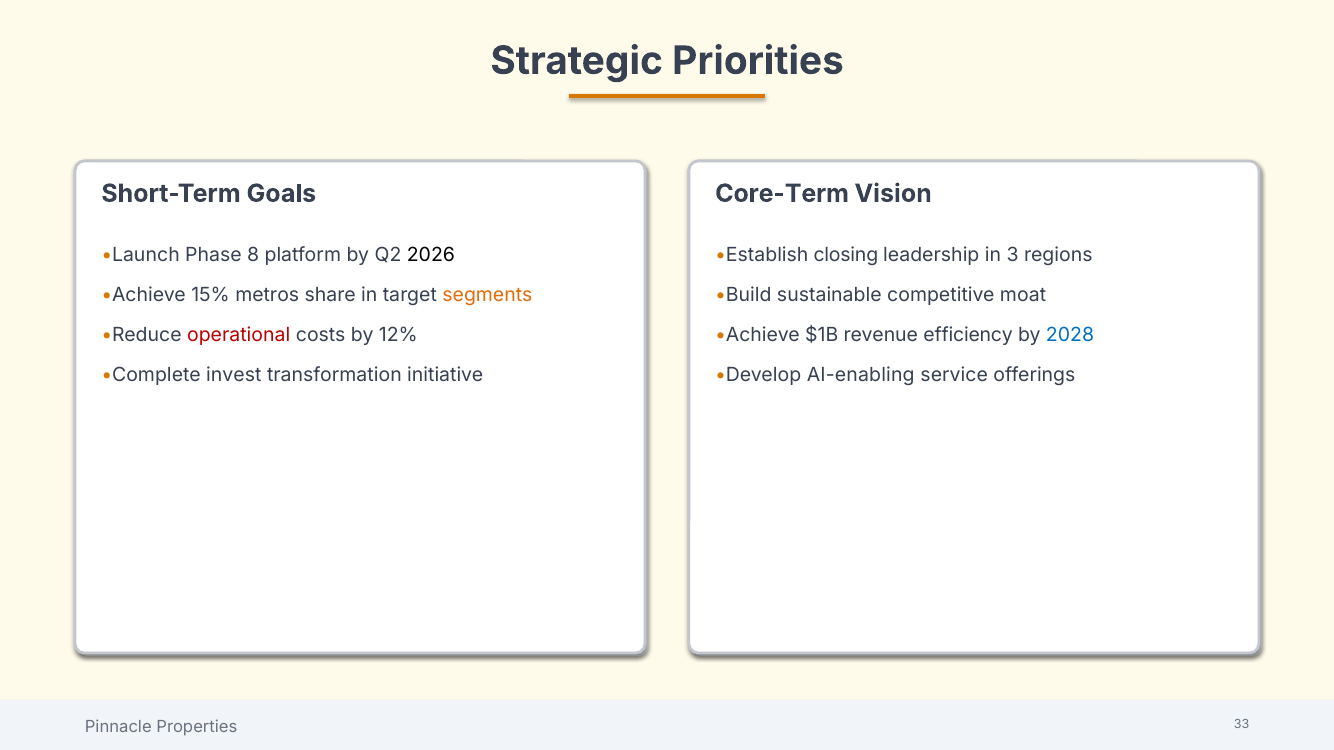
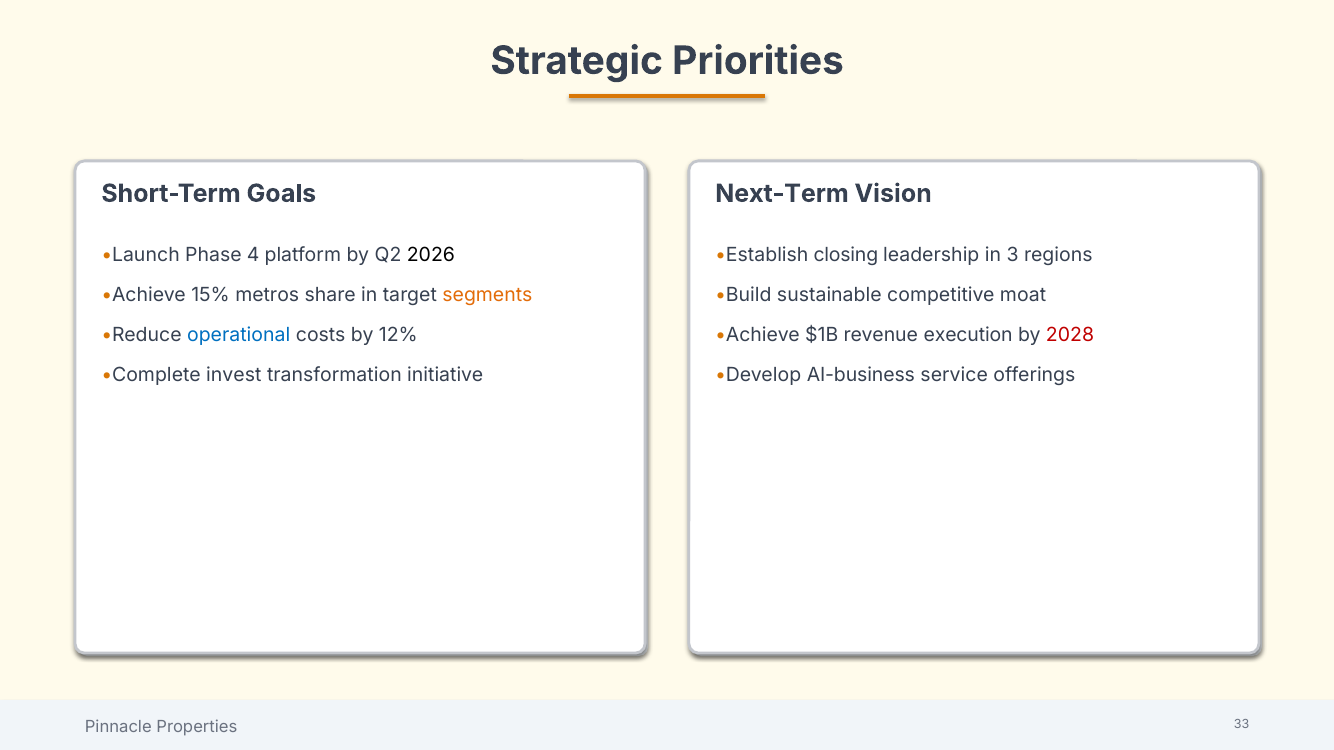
Core-Term: Core-Term -> Next-Term (782, 194)
8: 8 -> 4 (253, 256)
operational colour: red -> blue (239, 336)
efficiency: efficiency -> execution (968, 336)
2028 colour: blue -> red (1070, 336)
AI-enabling: AI-enabling -> AI-business (861, 376)
